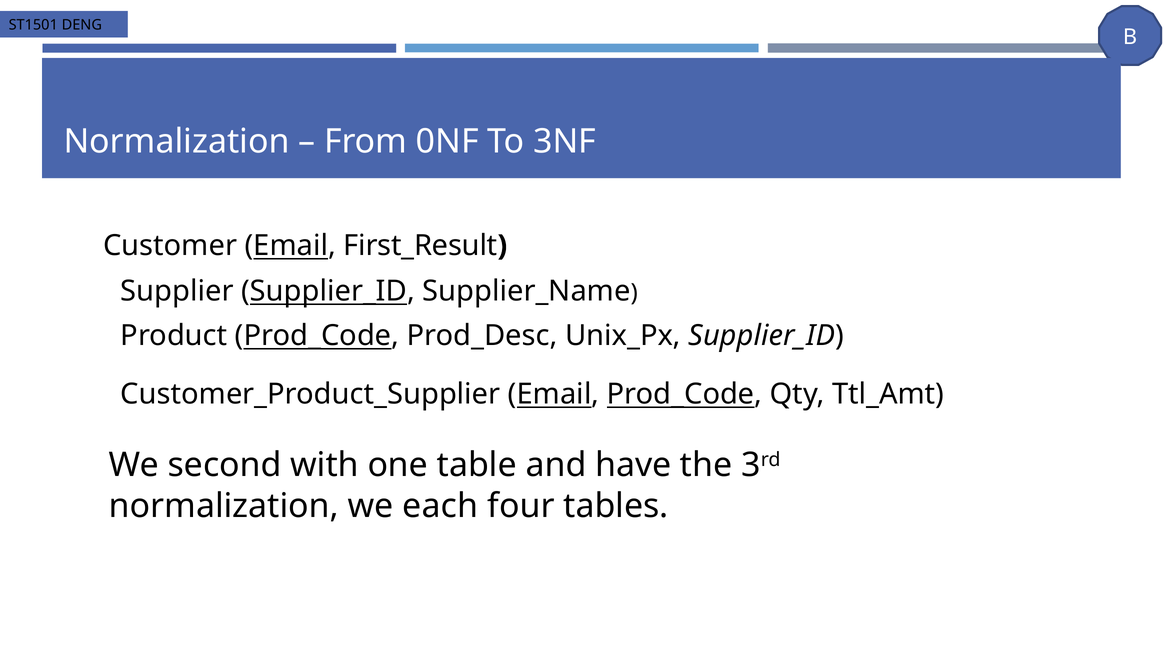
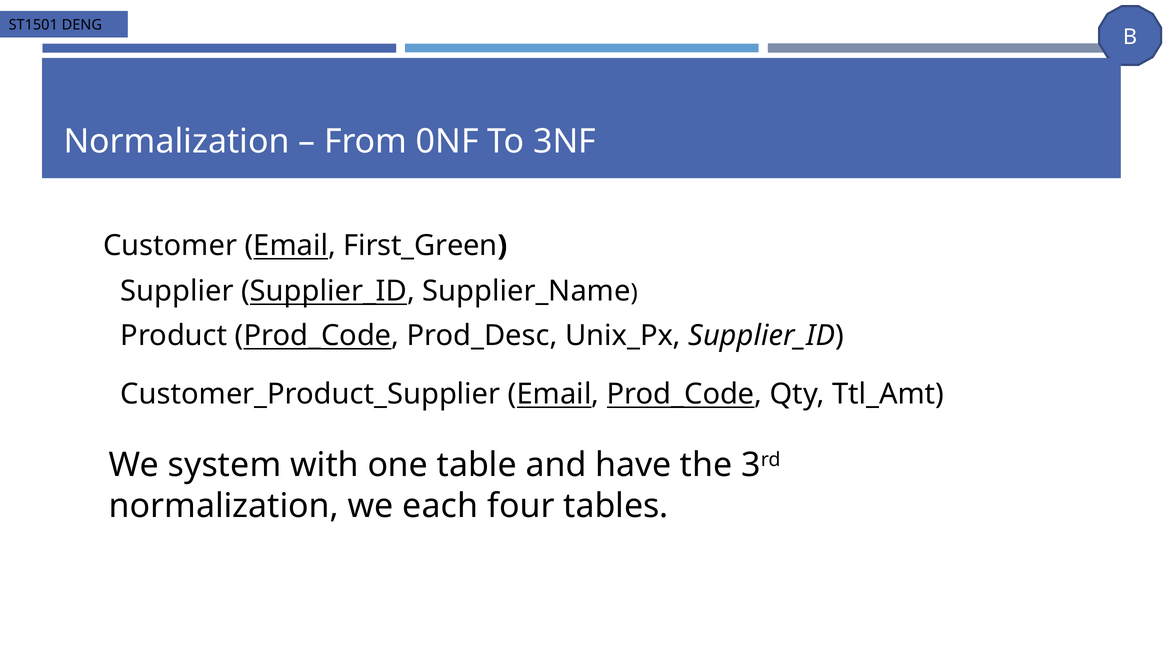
First_Result: First_Result -> First_Green (420, 245)
second: second -> system (225, 465)
